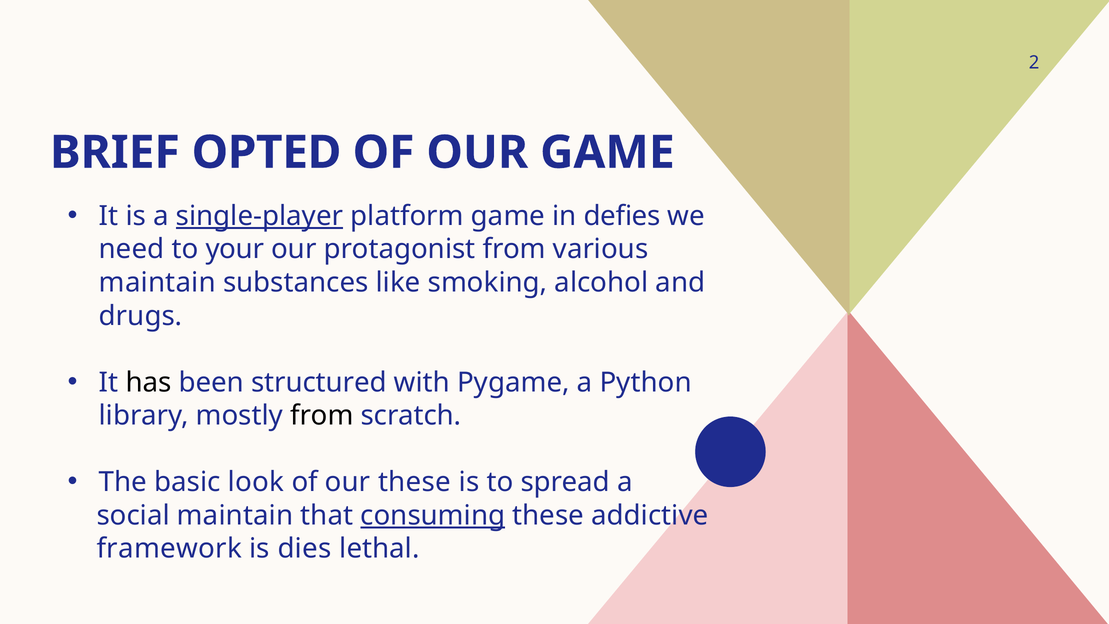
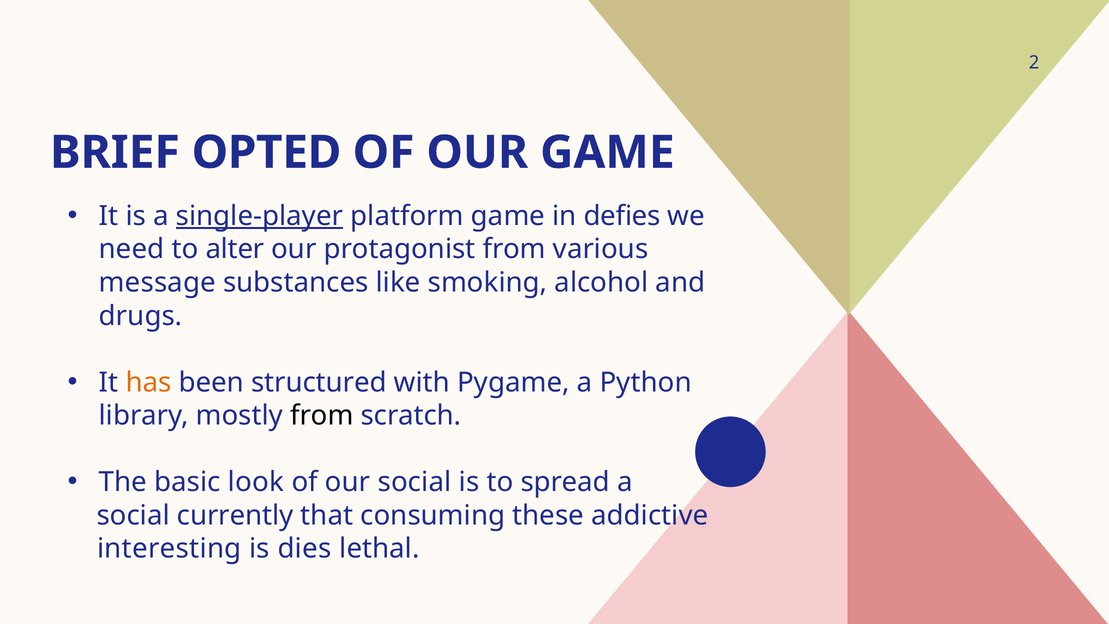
your: your -> alter (235, 249)
maintain: maintain -> message (157, 283)
has colour: black -> orange (148, 382)
our these: these -> social (415, 482)
social maintain: maintain -> currently (235, 515)
consuming underline: present -> none (433, 515)
framework: framework -> interesting (169, 549)
